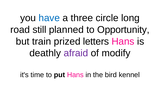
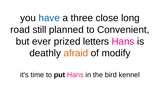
circle: circle -> close (107, 18)
Opportunity: Opportunity -> Convenient (123, 30)
train: train -> ever (42, 41)
afraid colour: purple -> orange (76, 53)
